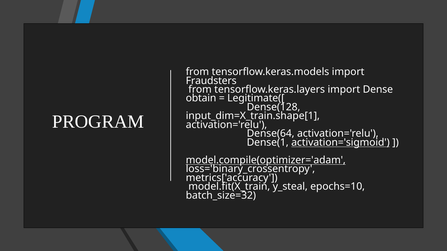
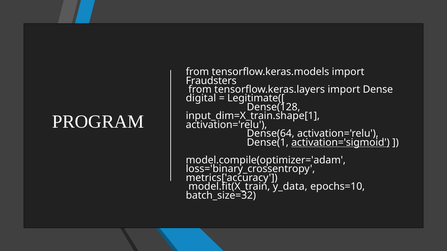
obtain: obtain -> digital (201, 98)
model.compile(optimizer='adam underline: present -> none (266, 160)
y_steal: y_steal -> y_data (290, 187)
